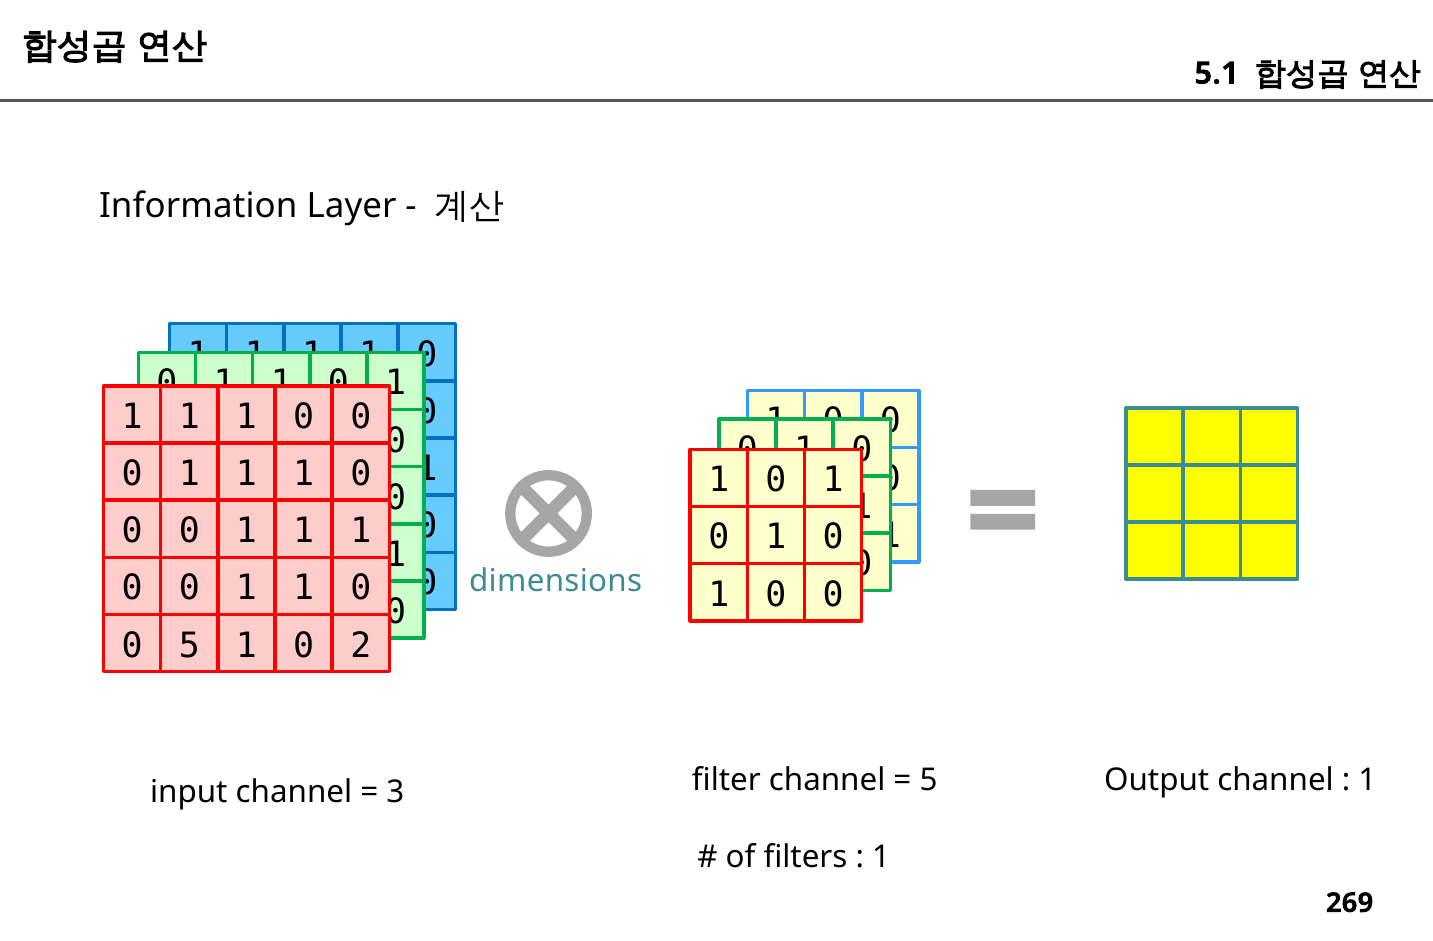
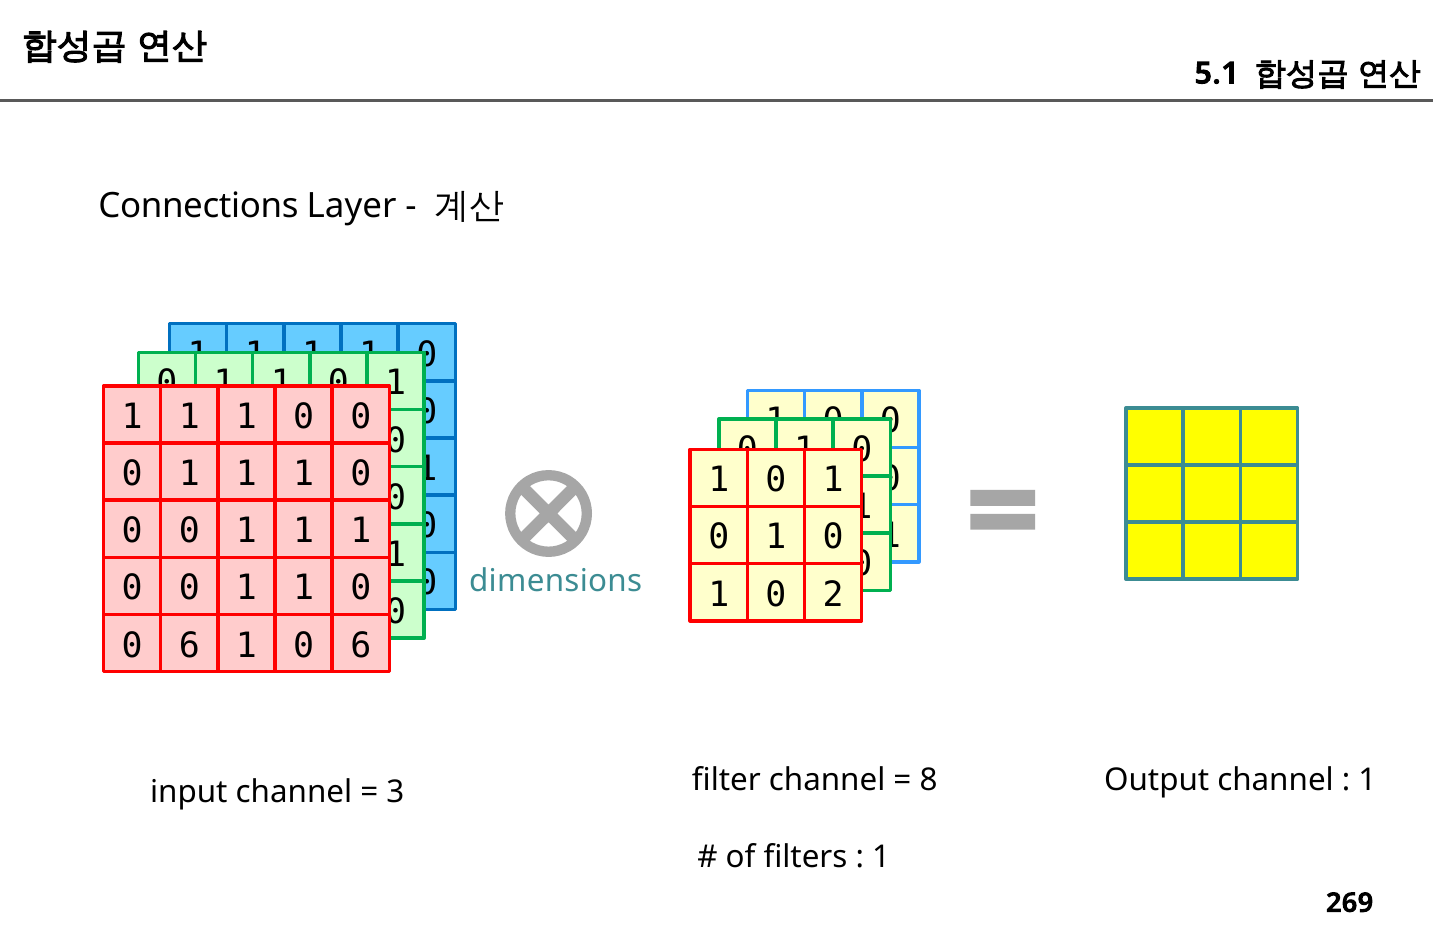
Information: Information -> Connections (198, 206)
0: 0 -> 2 (833, 595)
5: 5 -> 6 (189, 646)
1 0 2: 2 -> 6 (361, 646)
5: 5 -> 8 (929, 780)
